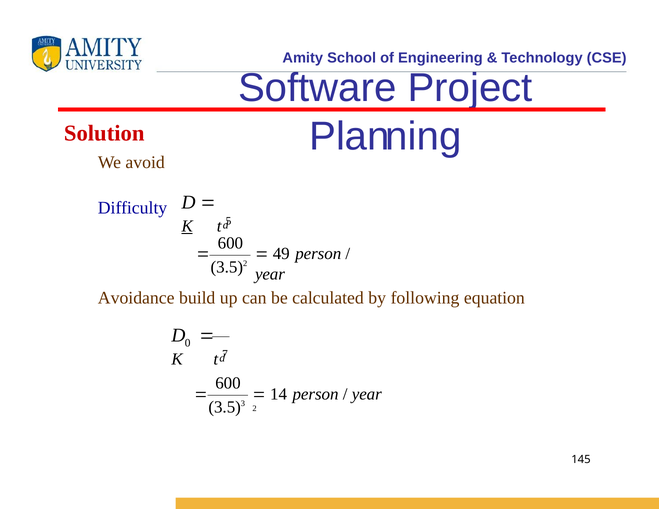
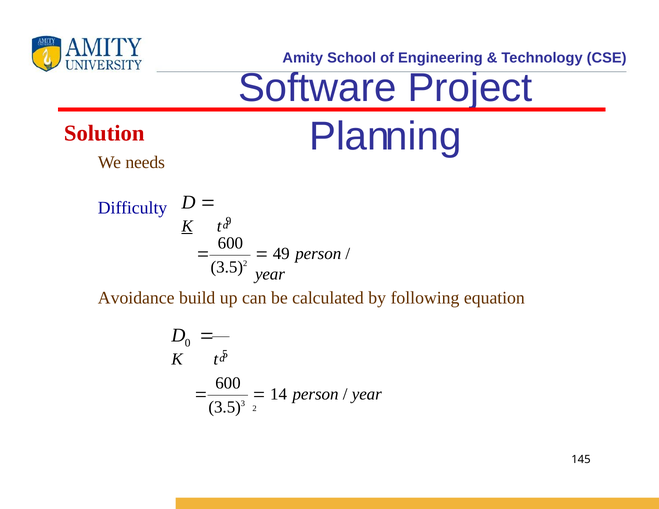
avoid: avoid -> needs (145, 163)
5: 5 -> 9 (229, 221)
7: 7 -> 5 (225, 354)
